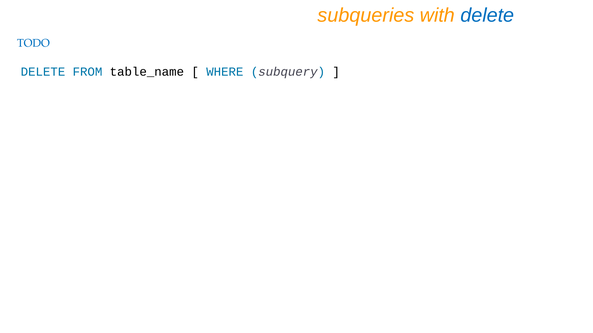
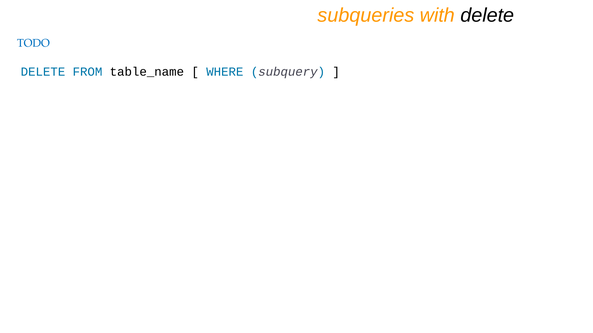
delete colour: blue -> black (487, 15)
